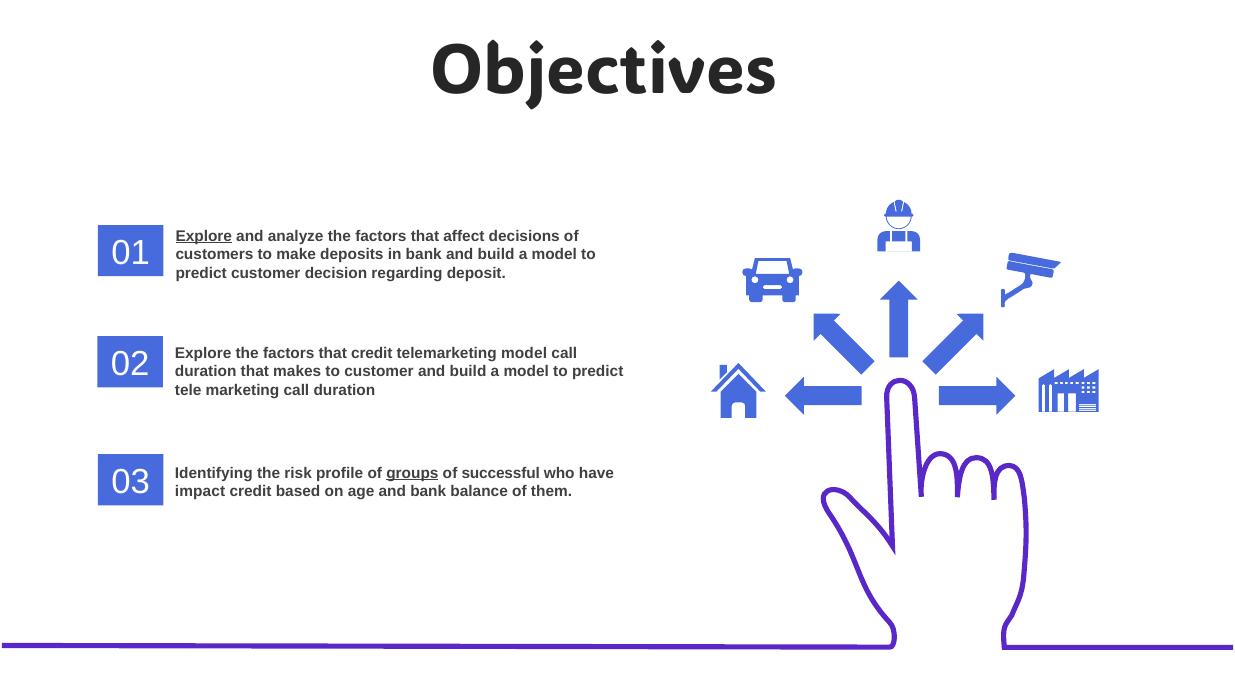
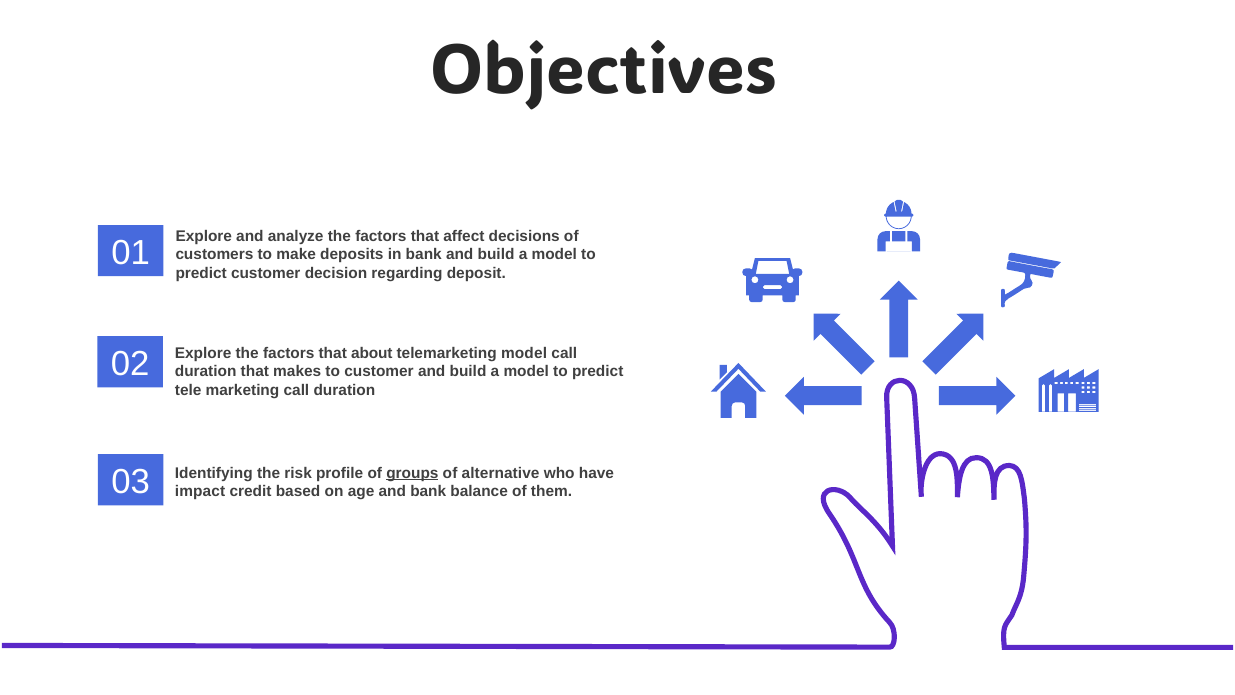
Explore underline: present -> none (204, 236)
that credit: credit -> about (372, 353)
successful: successful -> alternative (501, 473)
